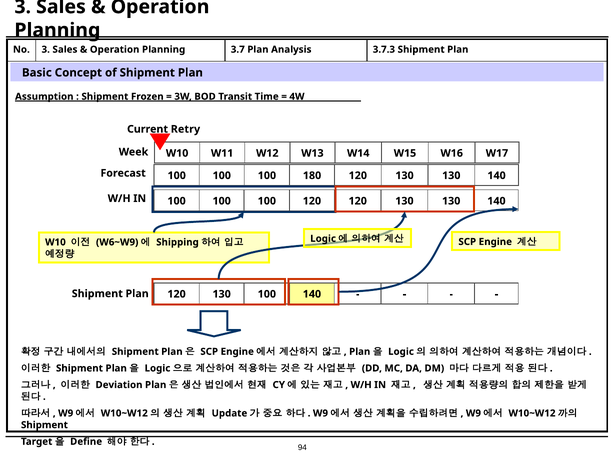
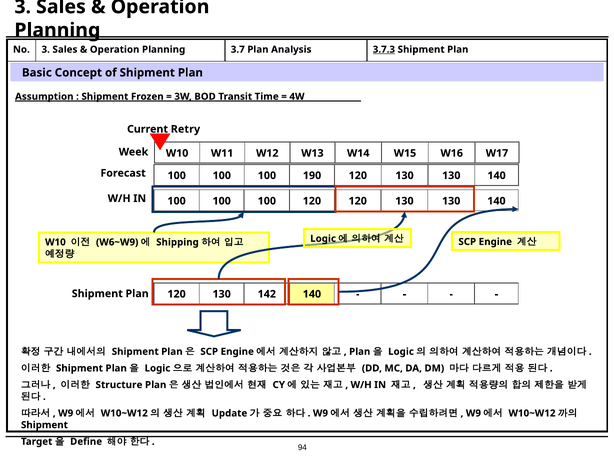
3.7.3 underline: none -> present (384, 50)
180: 180 -> 190 (312, 176)
130 100: 100 -> 142 (267, 295)
Deviation: Deviation -> Structure (119, 386)
